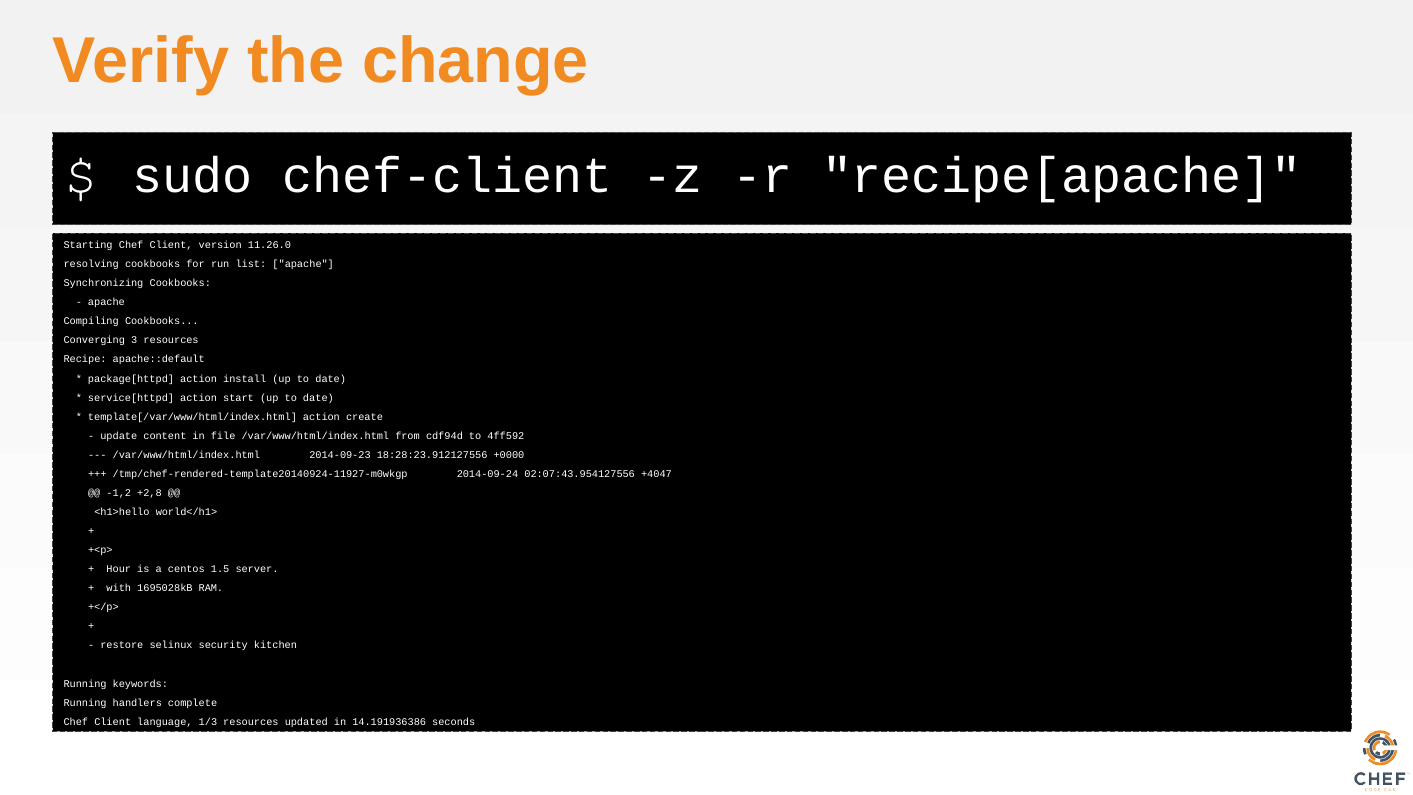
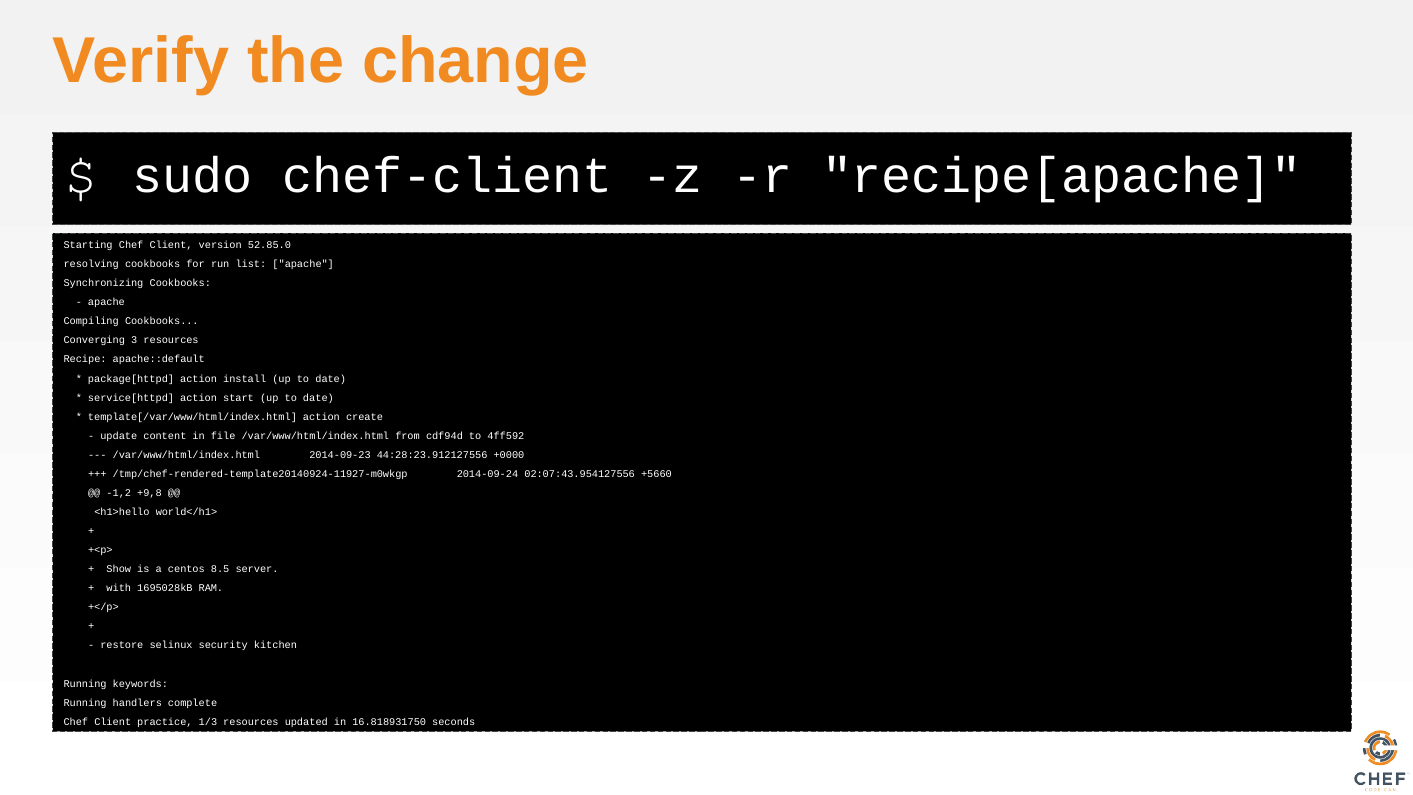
11.26.0: 11.26.0 -> 52.85.0 (269, 245)
18:28:23.912127556: 18:28:23.912127556 -> 44:28:23.912127556 (432, 455)
+4047: +4047 -> +5660 (656, 474)
+2,8: +2,8 -> +9,8 (149, 493)
Hour: Hour -> Show (119, 569)
1.5: 1.5 -> 8.5 (220, 569)
language: language -> practice (165, 722)
14.191936386: 14.191936386 -> 16.818931750 (389, 722)
